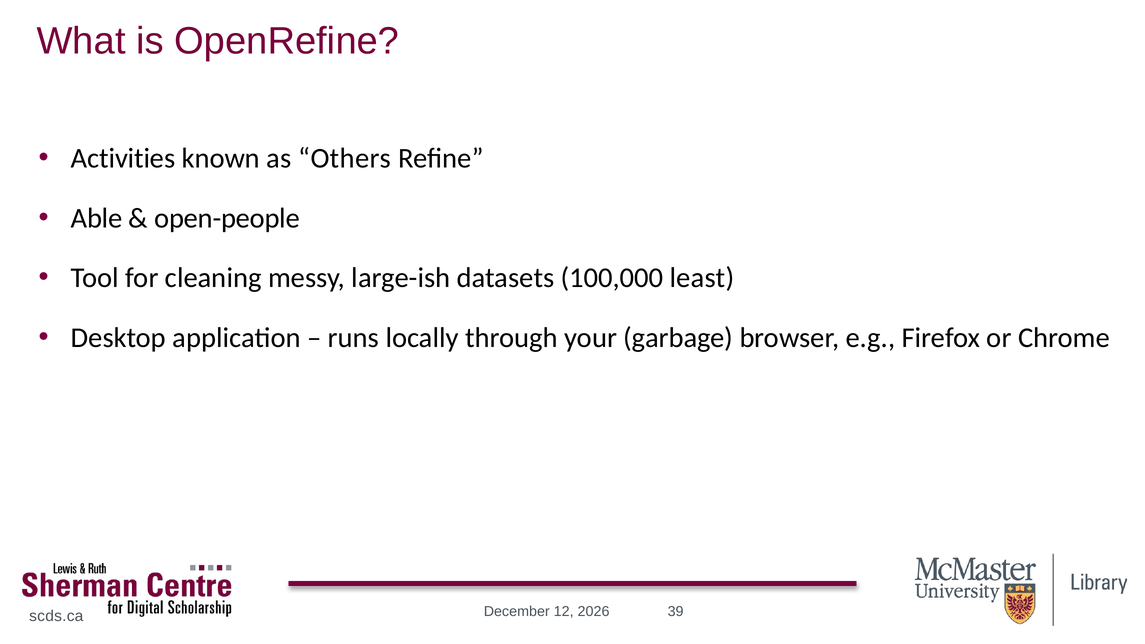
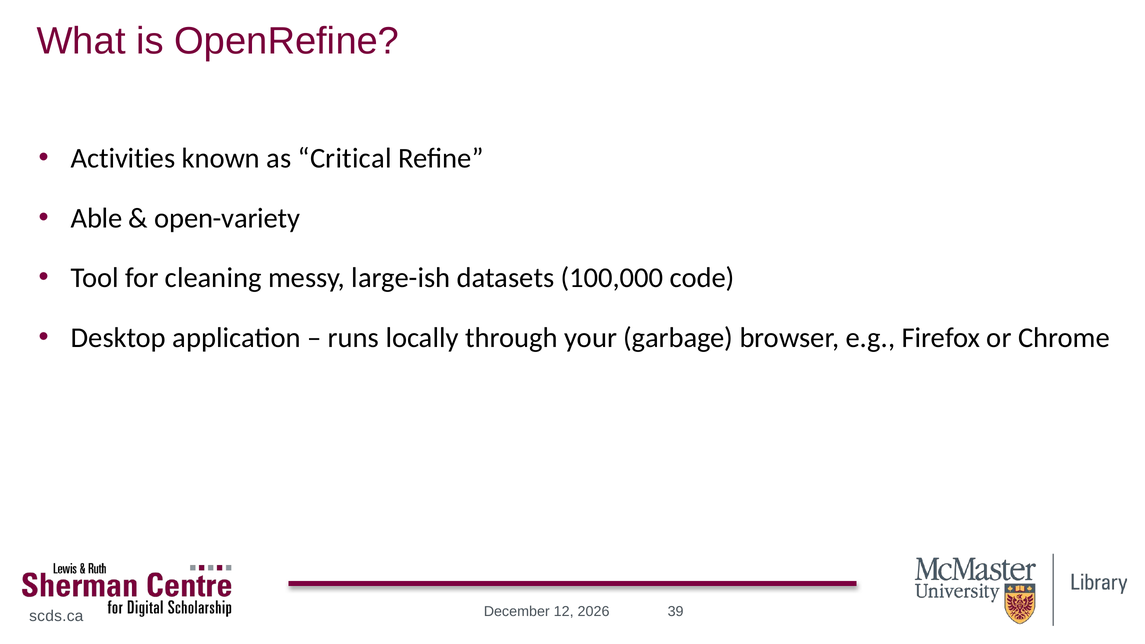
Others: Others -> Critical (345, 158)
open-people: open-people -> open-variety (227, 218)
least: least -> code (702, 278)
